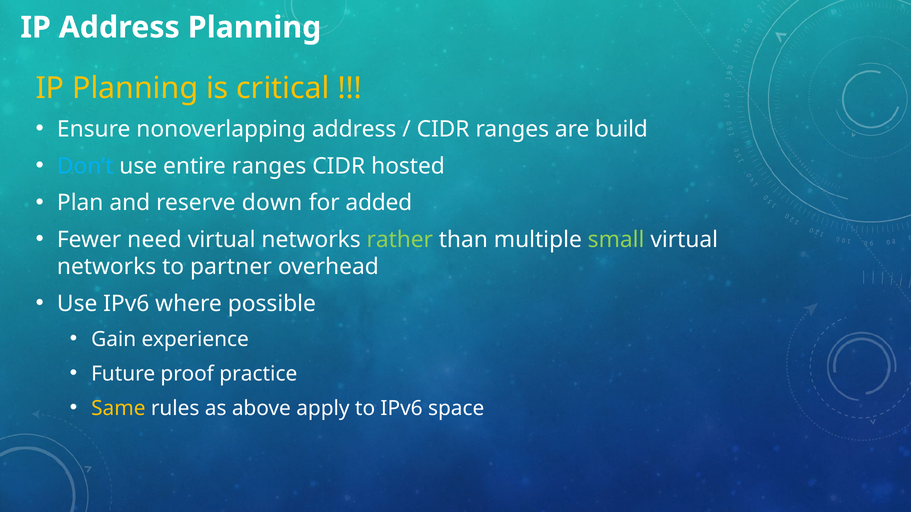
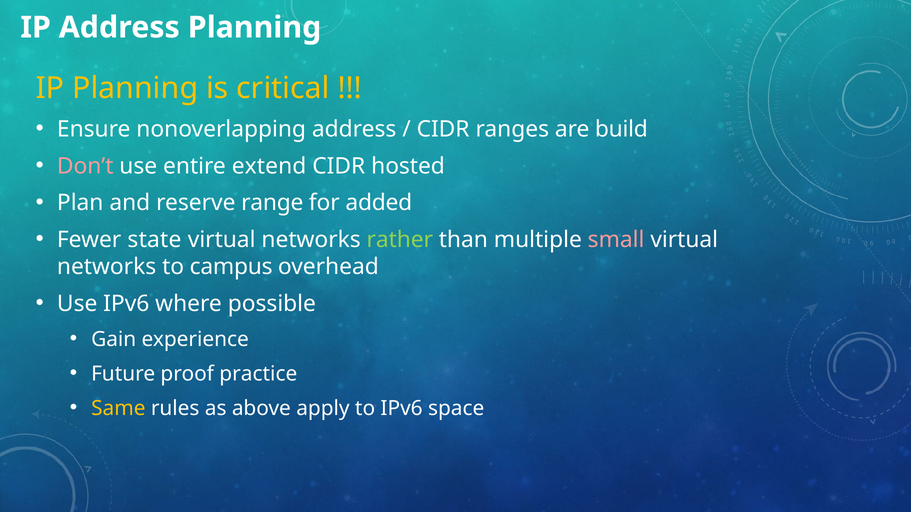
Don’t colour: light blue -> pink (85, 166)
entire ranges: ranges -> extend (269, 166)
down: down -> range (272, 203)
need: need -> state (154, 240)
small colour: light green -> pink (616, 240)
partner: partner -> campus (231, 267)
